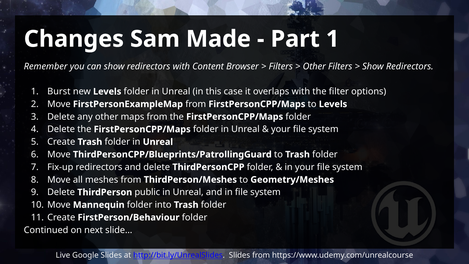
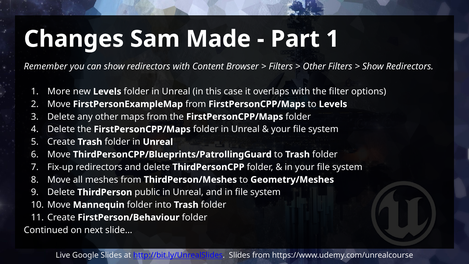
Burst: Burst -> More (59, 91)
